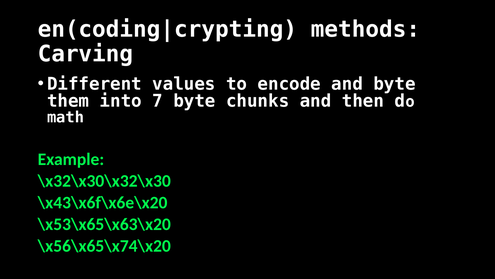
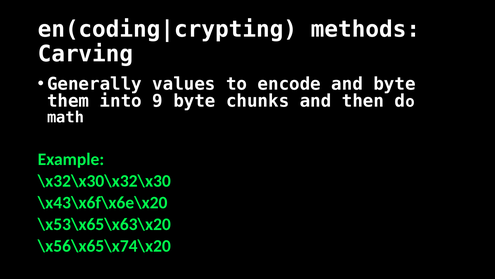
Different: Different -> Generally (94, 84)
7: 7 -> 9 (158, 101)
